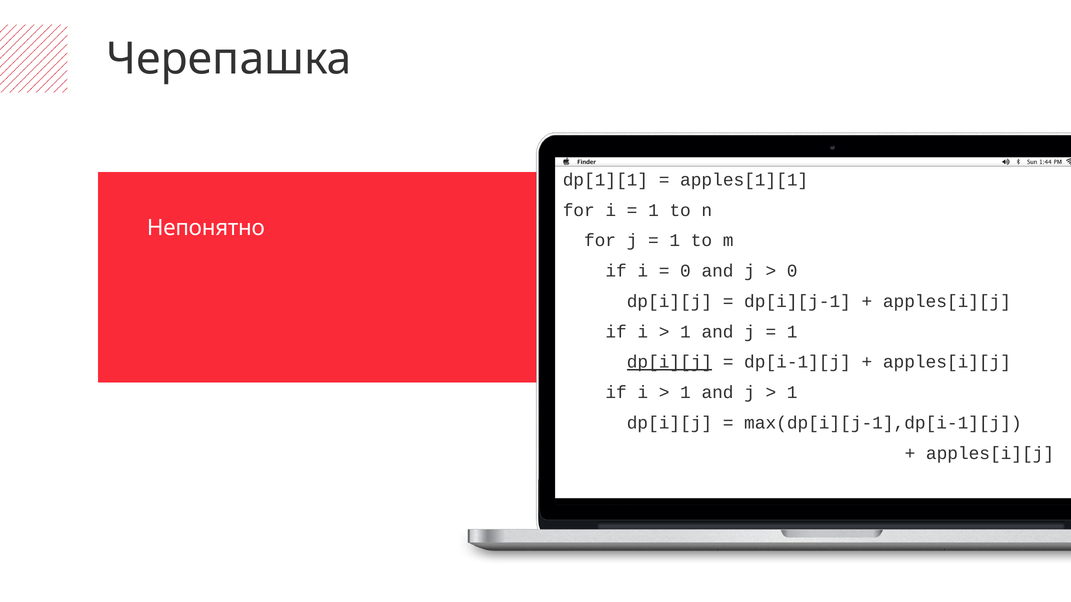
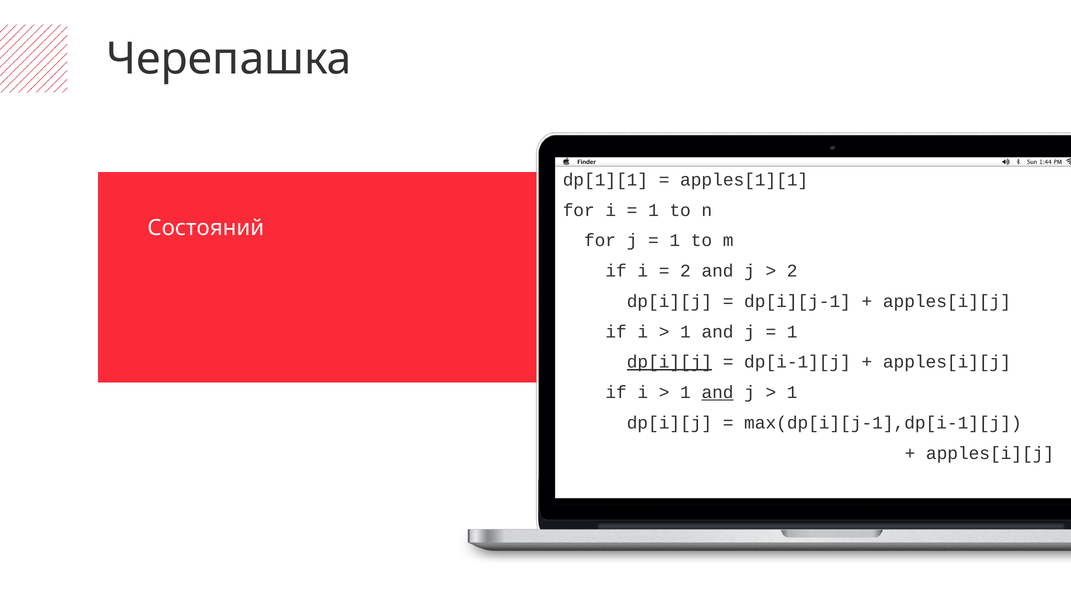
Непонятно: Непонятно -> Состояний (206, 228)
0: 0 -> 2 (685, 271)
0: 0 -> 2 (792, 271)
and underline: none -> present (718, 393)
